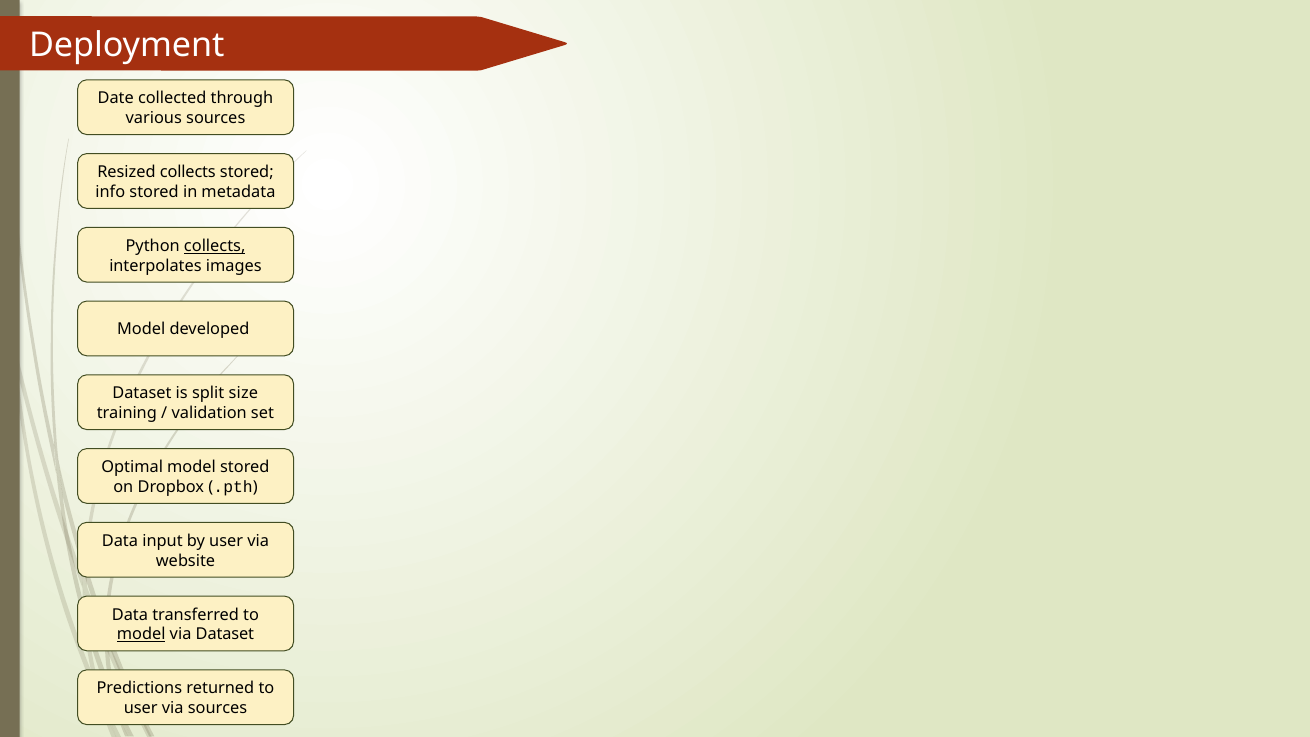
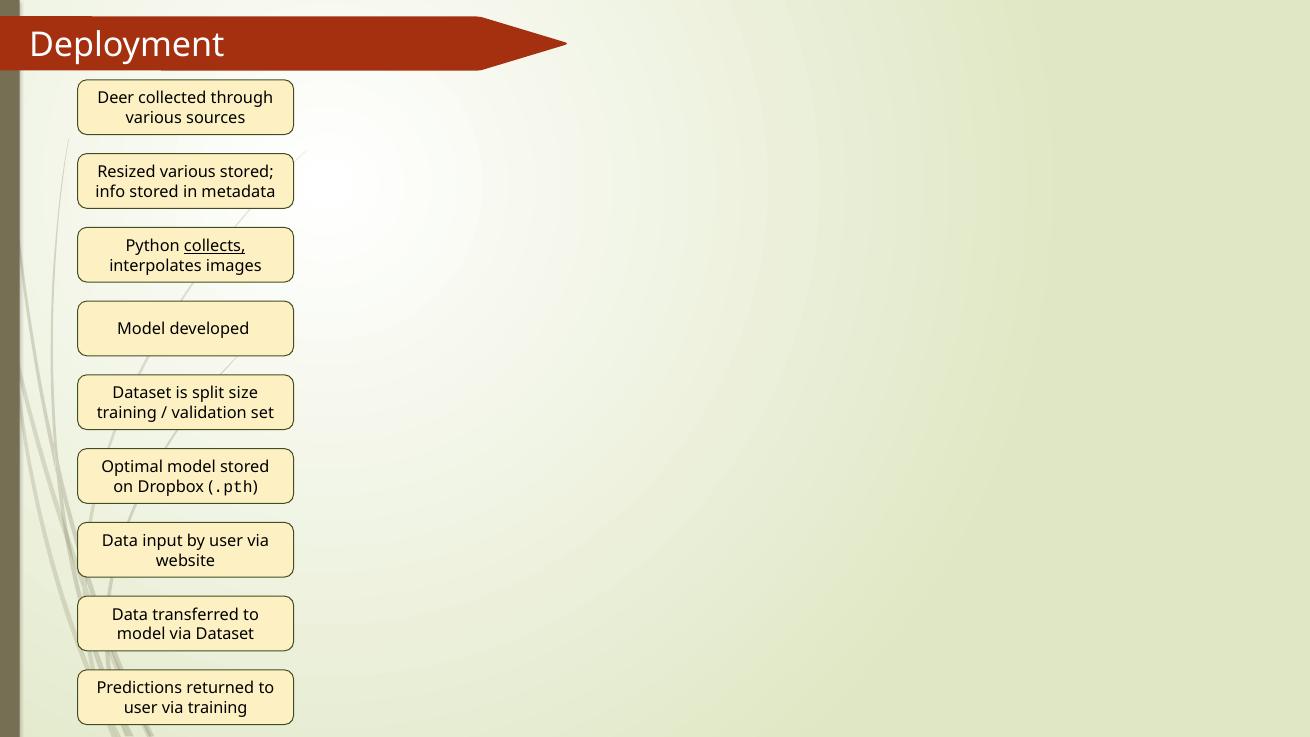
Date: Date -> Deer (116, 98)
Resized collects: collects -> various (188, 172)
model underline: present -> none (141, 634)
via sources: sources -> training (218, 708)
